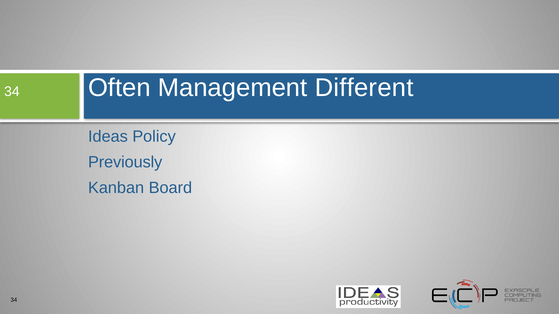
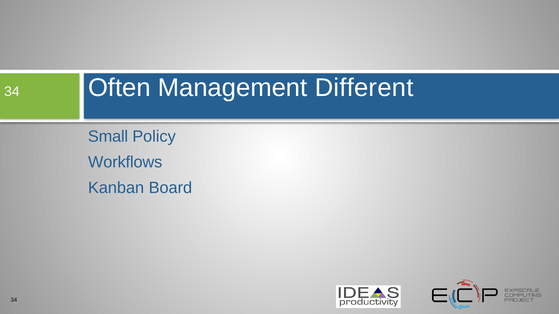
Ideas: Ideas -> Small (108, 137)
Previously: Previously -> Workflows (125, 162)
